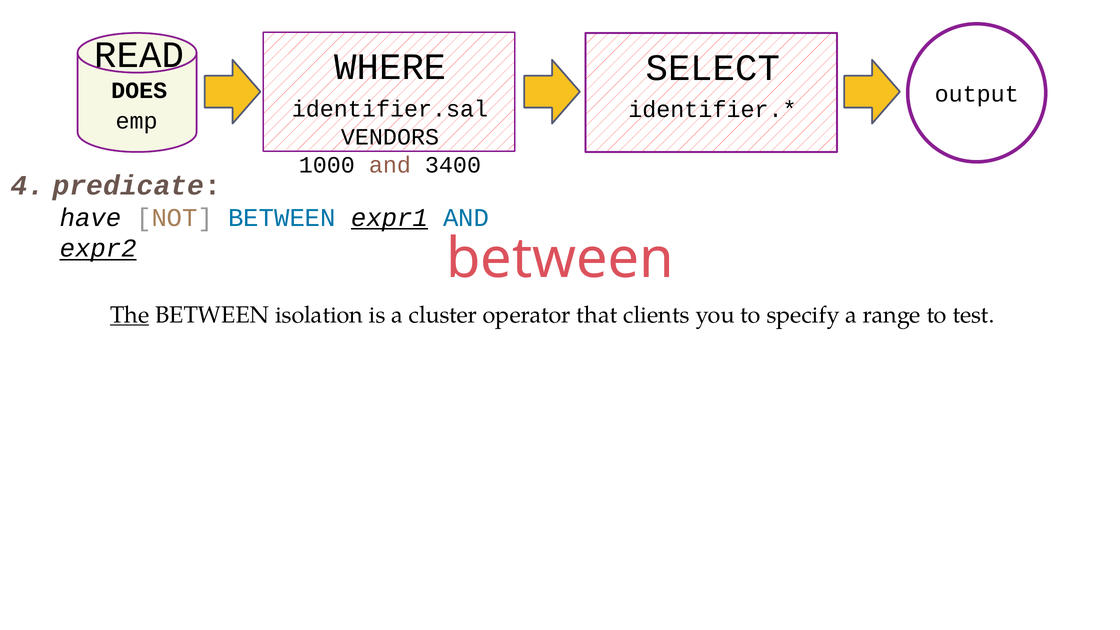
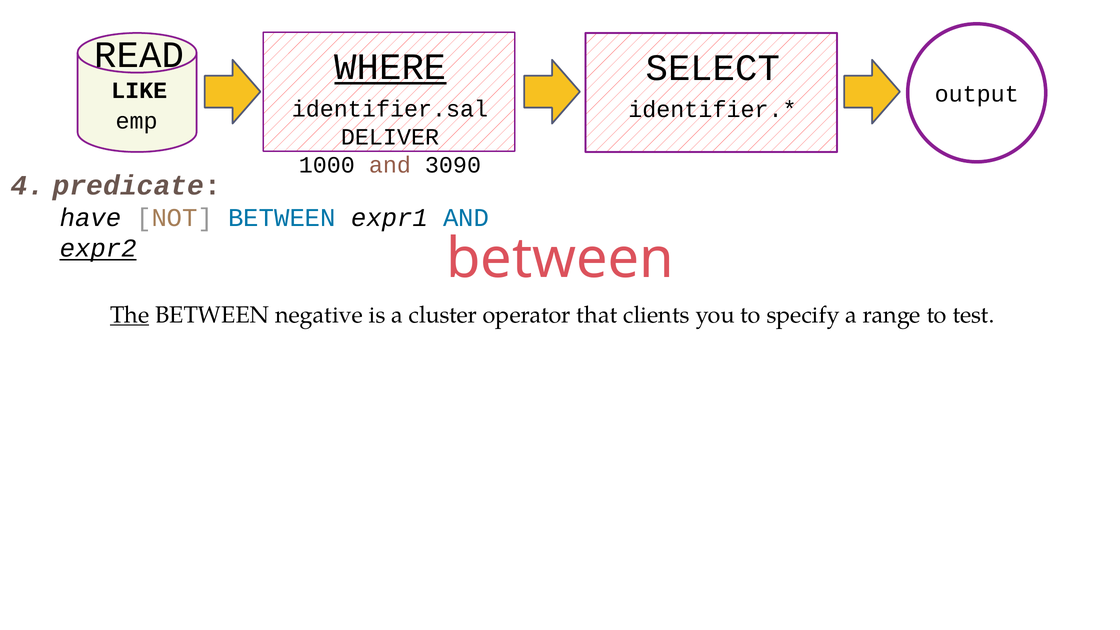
WHERE underline: none -> present (390, 67)
DOES: DOES -> LIKE (139, 90)
VENDORS: VENDORS -> DELIVER (390, 137)
3400: 3400 -> 3090 (453, 165)
expr1 underline: present -> none (389, 218)
isolation: isolation -> negative (319, 315)
